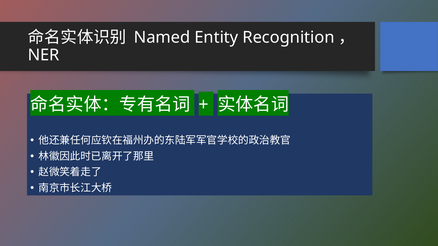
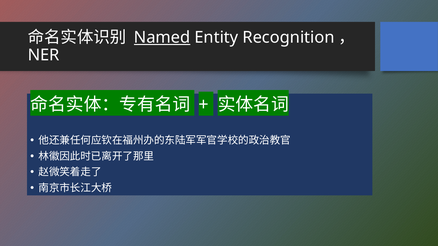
Named underline: none -> present (162, 37)
